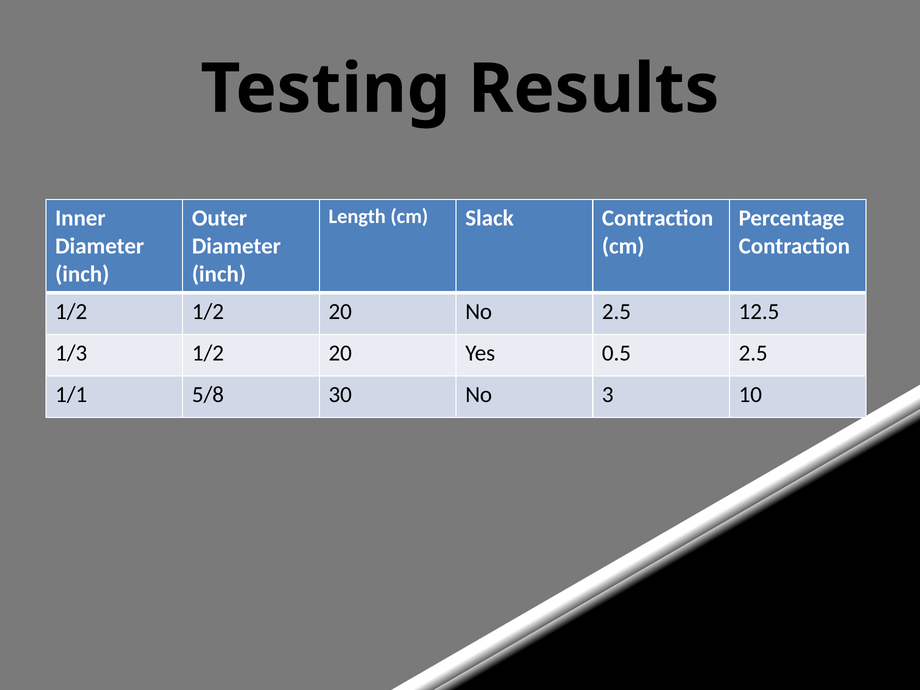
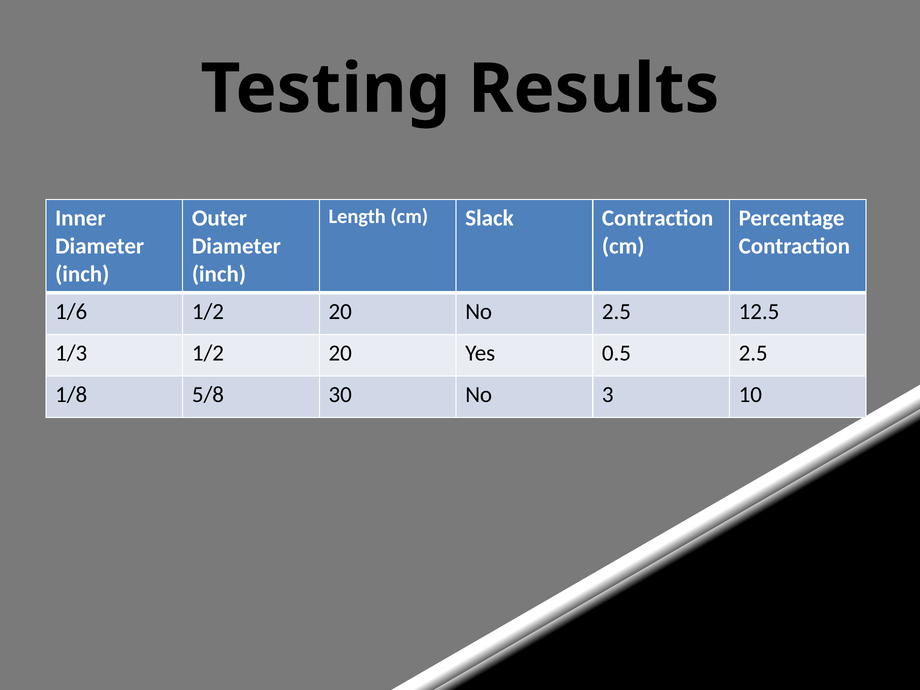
1/2: 1/2 -> 1/6 (71, 312)
1/1: 1/1 -> 1/8 (71, 395)
